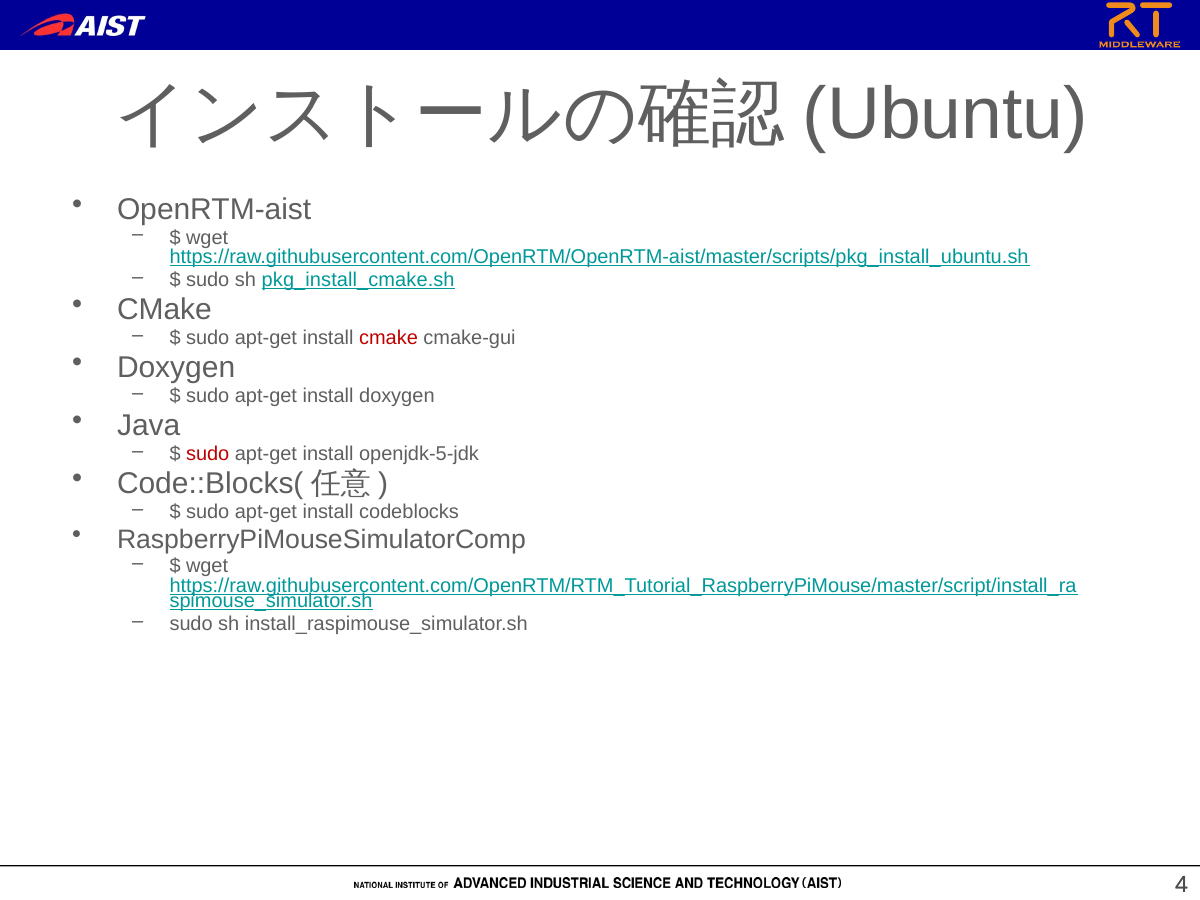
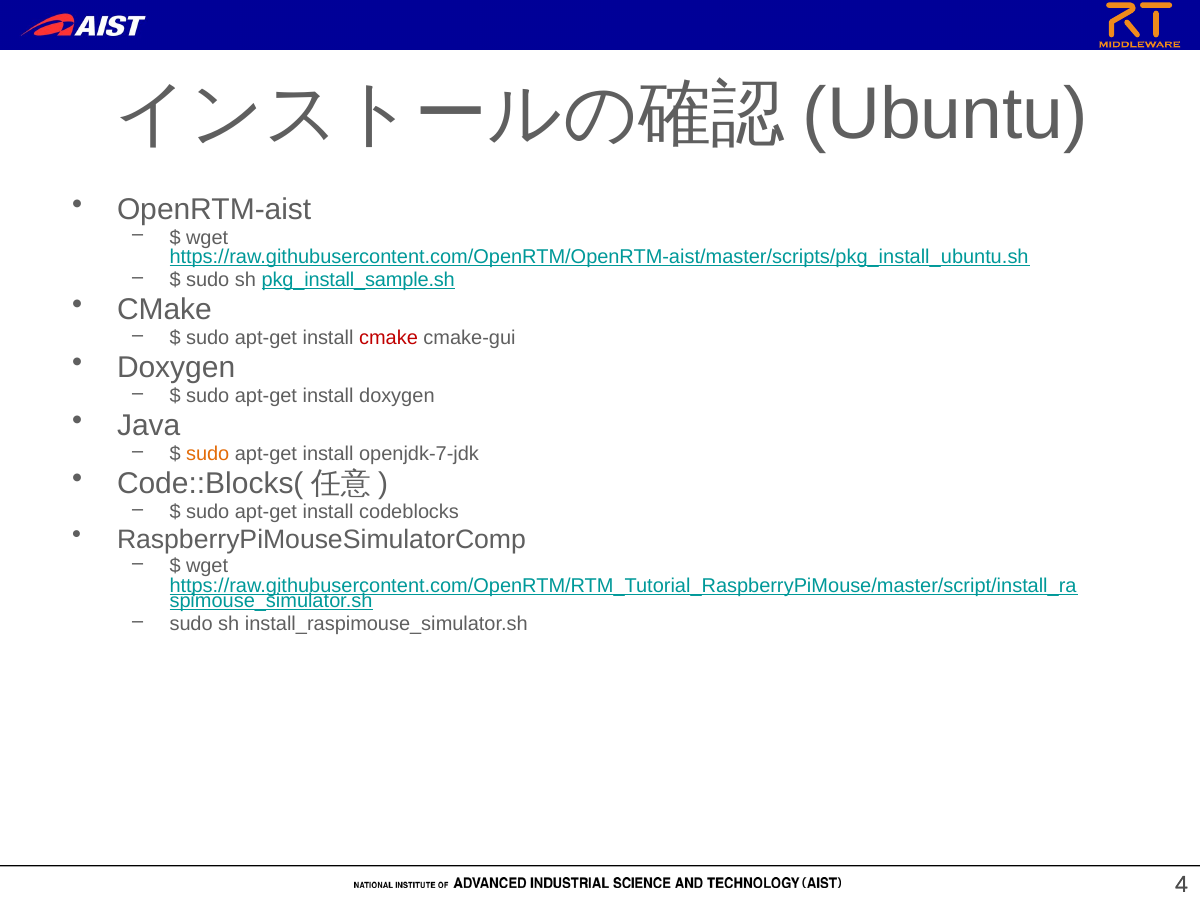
pkg_install_cmake.sh: pkg_install_cmake.sh -> pkg_install_sample.sh (358, 280)
sudo colour: red -> orange (208, 454)
openjdk-5-jdk: openjdk-5-jdk -> openjdk-7-jdk (419, 454)
